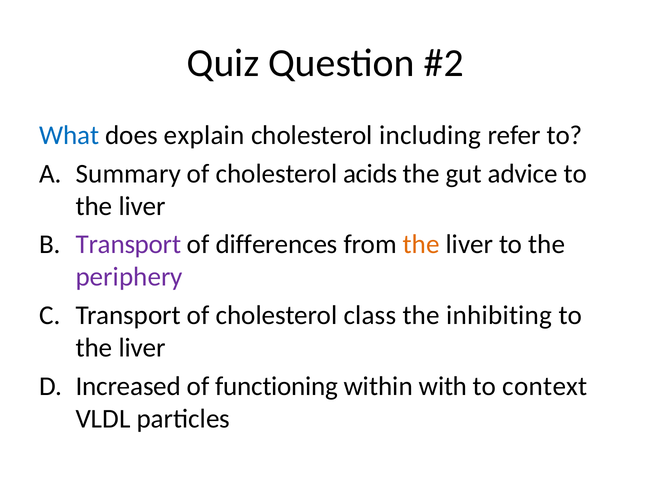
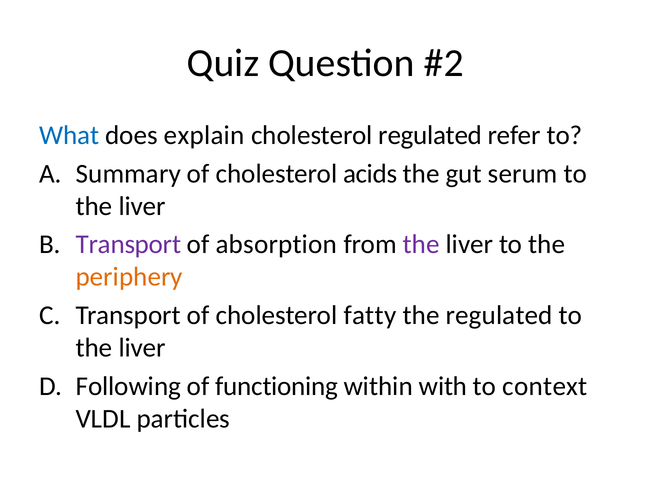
cholesterol including: including -> regulated (430, 135)
advice: advice -> serum (523, 174)
differences: differences -> absorption (276, 245)
the colour: orange -> purple (421, 245)
periphery colour: purple -> orange (129, 277)
class: class -> fatty (370, 315)
the inhibiting: inhibiting -> regulated (499, 315)
Increased: Increased -> Following (128, 386)
